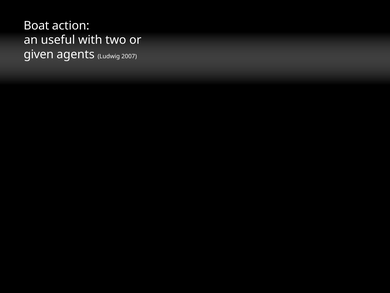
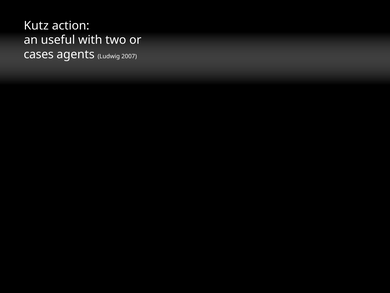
Boat: Boat -> Kutz (36, 26)
given: given -> cases (39, 54)
